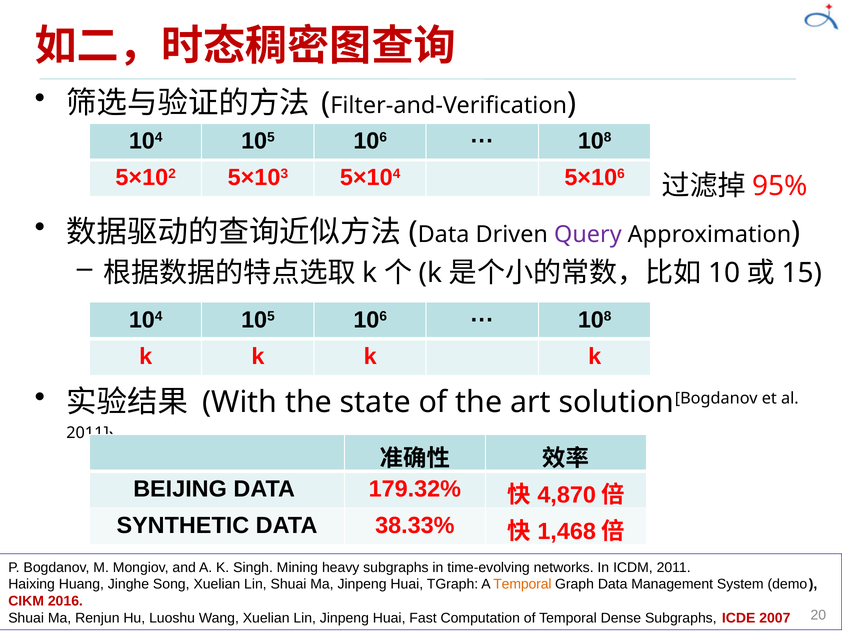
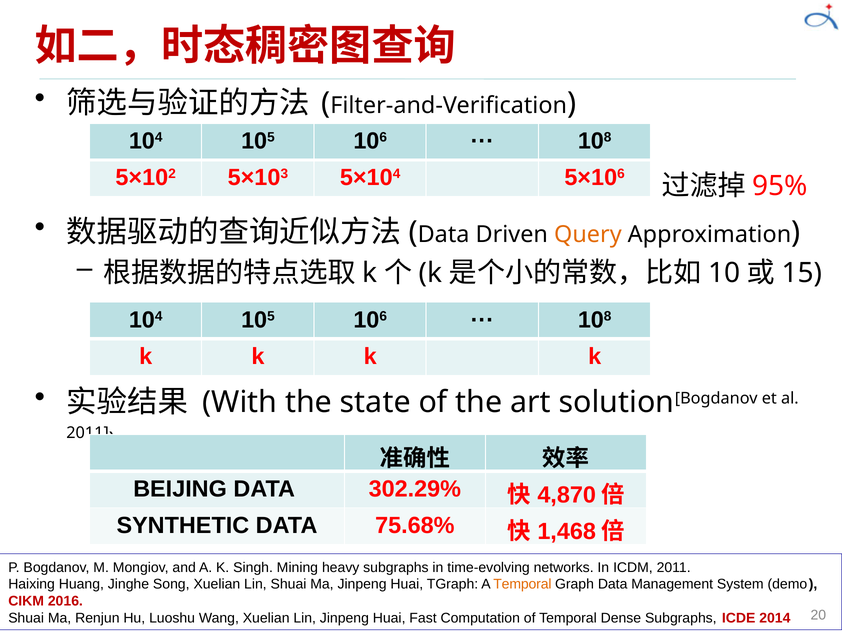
Query colour: purple -> orange (588, 235)
179.32%: 179.32% -> 302.29% (415, 489)
38.33%: 38.33% -> 75.68% (415, 526)
2007: 2007 -> 2014 (775, 618)
